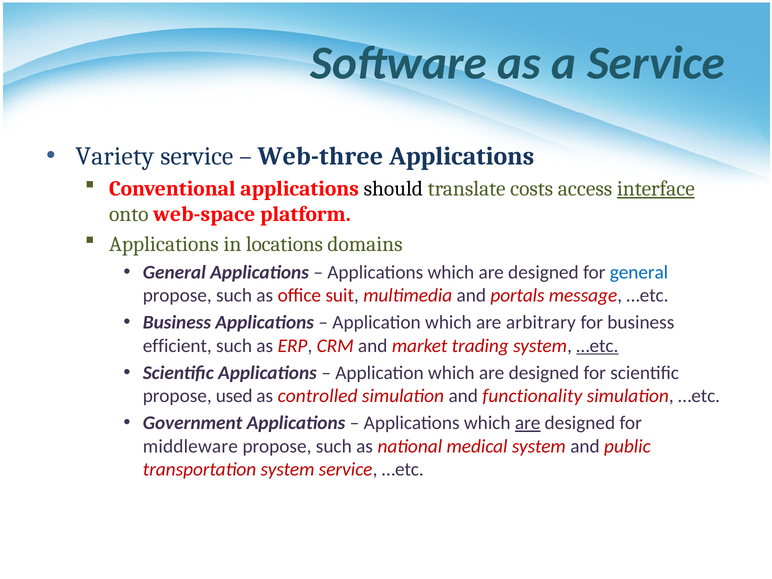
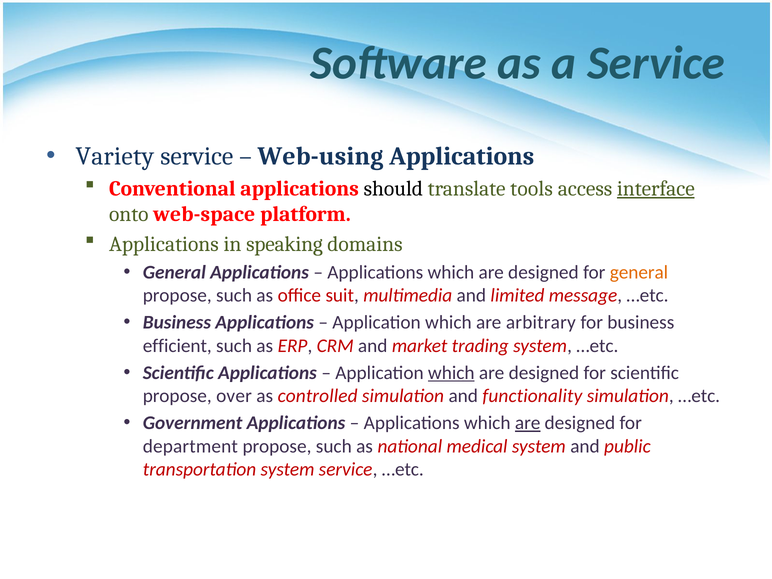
Web-three: Web-three -> Web-using (320, 156)
costs: costs -> tools (532, 189)
locations: locations -> speaking (284, 244)
general colour: blue -> orange (639, 272)
portals: portals -> limited (517, 296)
…etc underline: present -> none (597, 346)
which underline: none -> present (451, 373)
used: used -> over (234, 396)
middleware: middleware -> department (190, 446)
